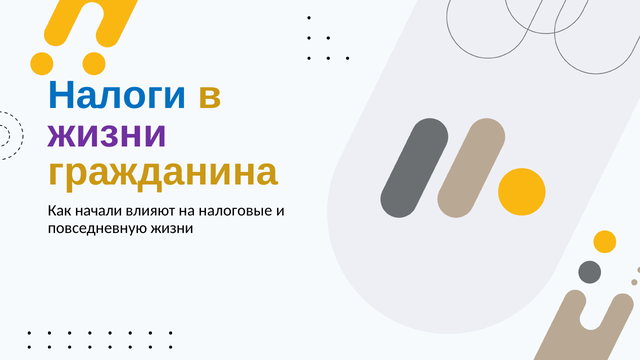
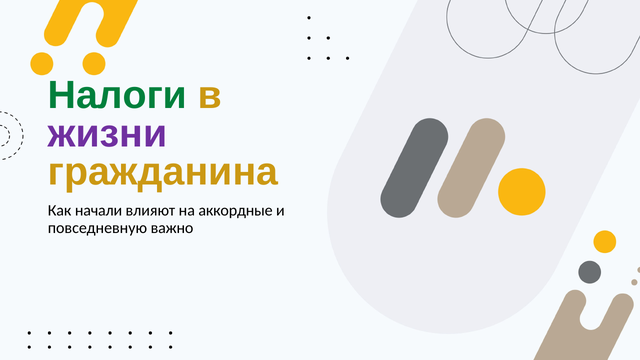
Налоги colour: blue -> green (117, 95)
налоговые: налоговые -> аккордные (236, 211)
повседневную жизни: жизни -> важно (172, 228)
